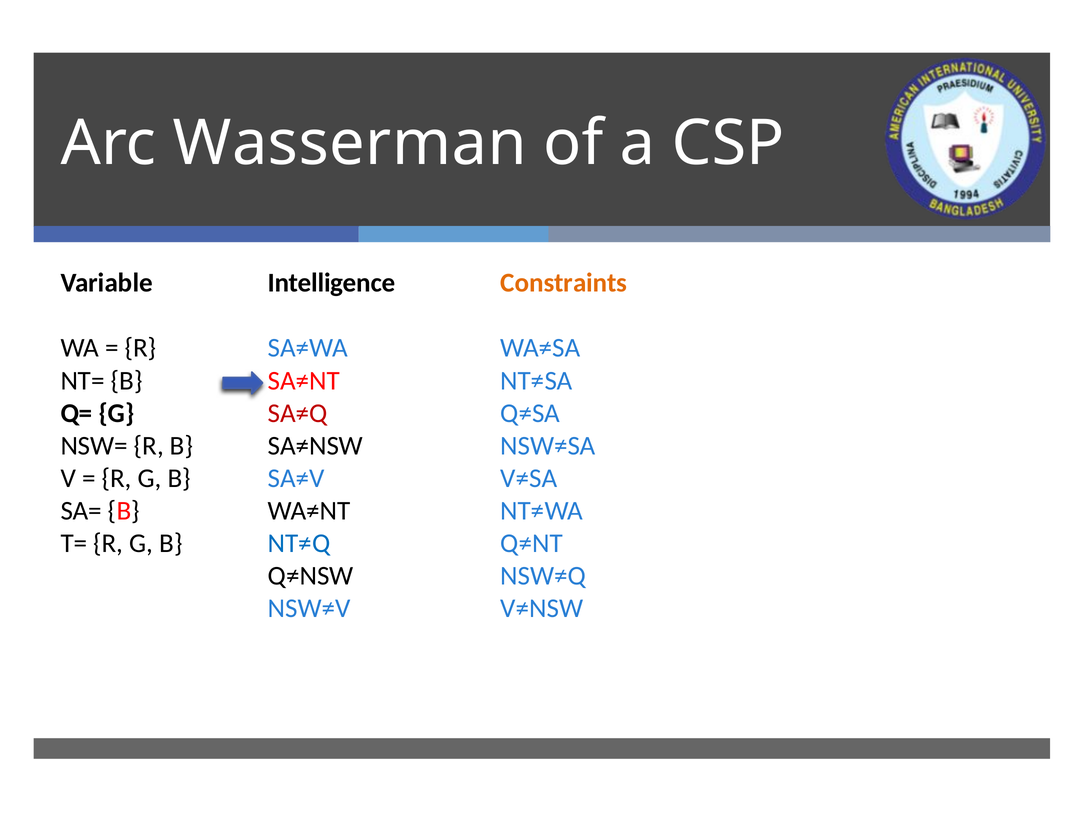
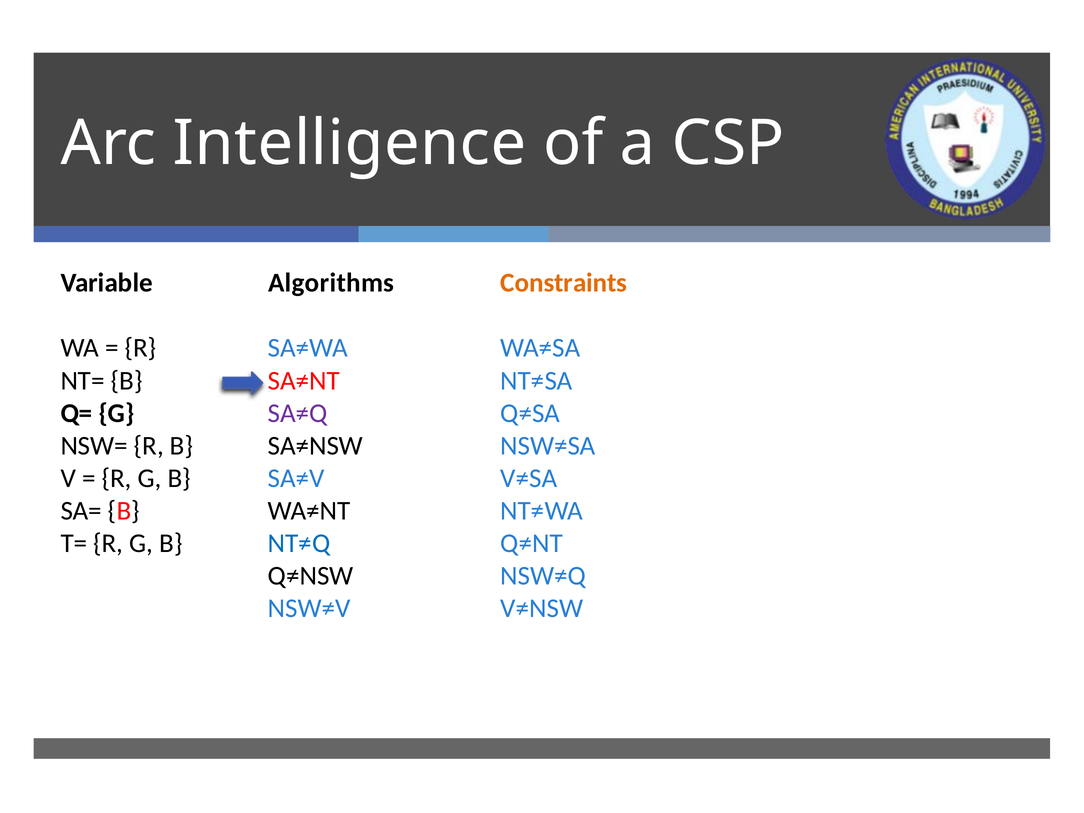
Wasserman: Wasserman -> Intelligence (350, 143)
Intelligence: Intelligence -> Algorithms (331, 283)
SA≠Q colour: red -> purple (298, 413)
